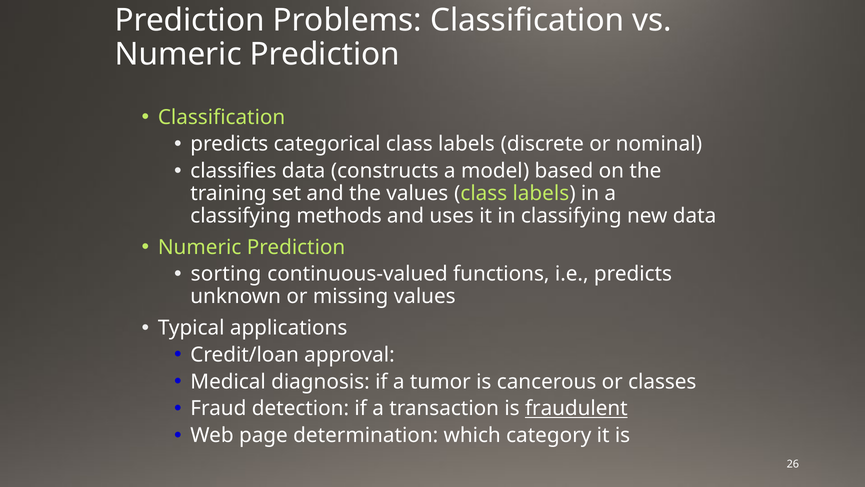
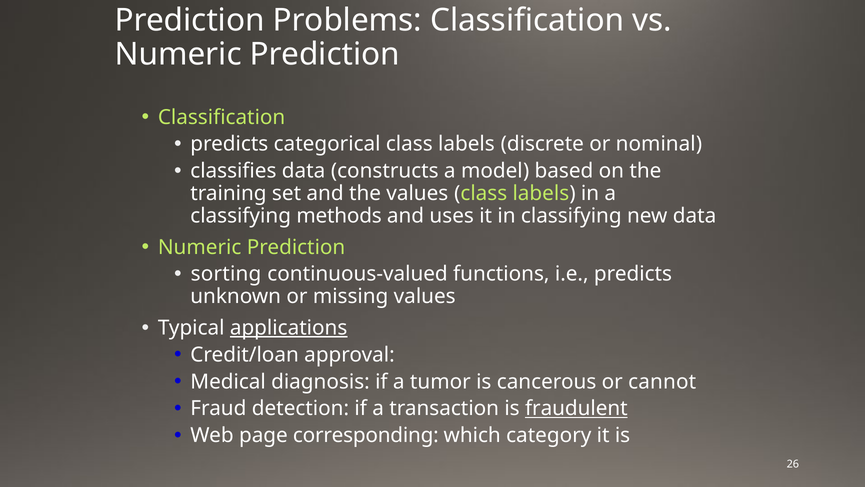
applications underline: none -> present (289, 328)
classes: classes -> cannot (662, 381)
determination: determination -> corresponding (366, 435)
